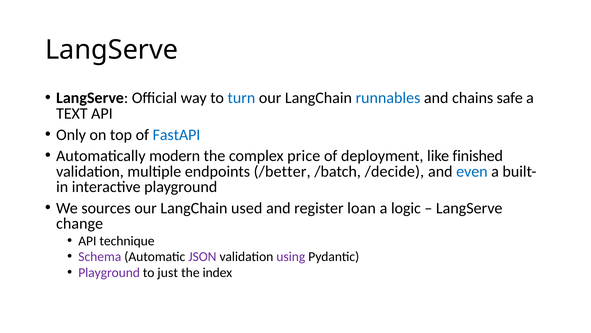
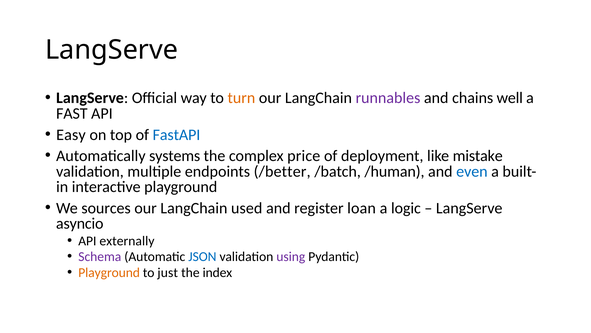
turn colour: blue -> orange (241, 98)
runnables colour: blue -> purple (388, 98)
safe: safe -> well (510, 98)
TEXT: TEXT -> FAST (72, 113)
Only: Only -> Easy (71, 134)
modern: modern -> systems (175, 156)
finished: finished -> mistake (478, 156)
/decide: /decide -> /human (395, 171)
change: change -> asyncio (80, 223)
technique: technique -> externally (127, 241)
JSON colour: purple -> blue (202, 256)
Playground colour: purple -> orange (109, 272)
